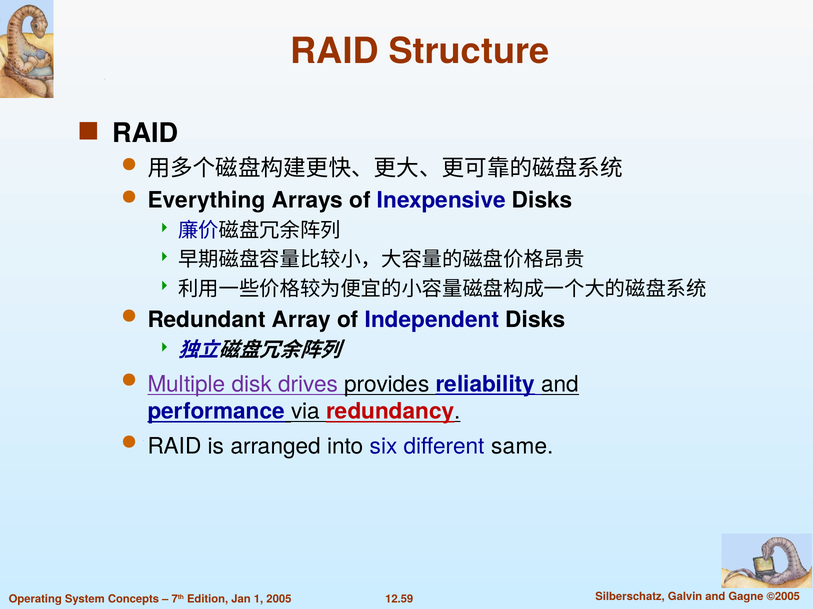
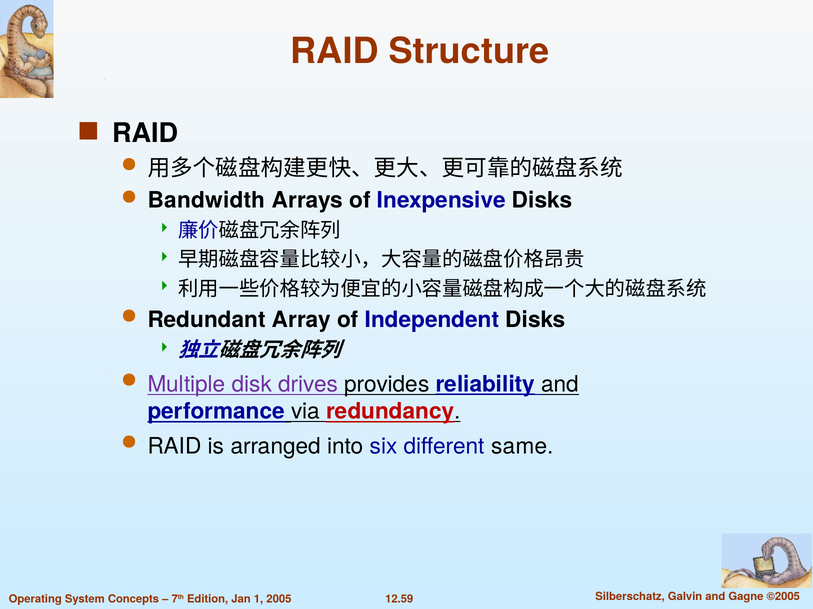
Everything: Everything -> Bandwidth (206, 201)
